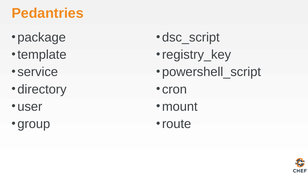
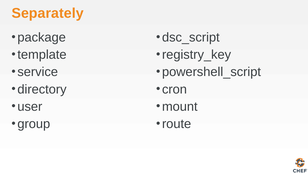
Pedantries: Pedantries -> Separately (48, 13)
